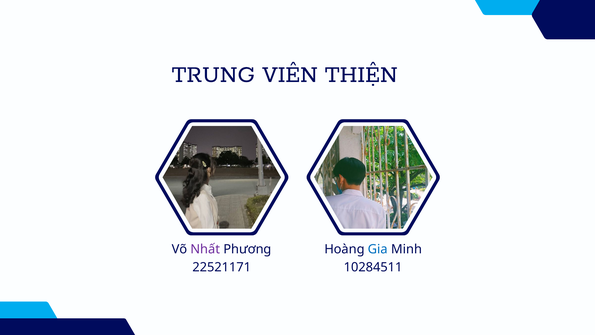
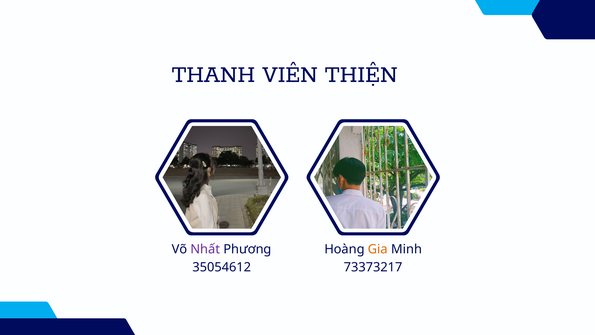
TRUNG: TRUNG -> THANH (213, 74)
Gia colour: blue -> orange (378, 249)
22521171: 22521171 -> 35054612 (222, 267)
10284511: 10284511 -> 73373217 (373, 267)
